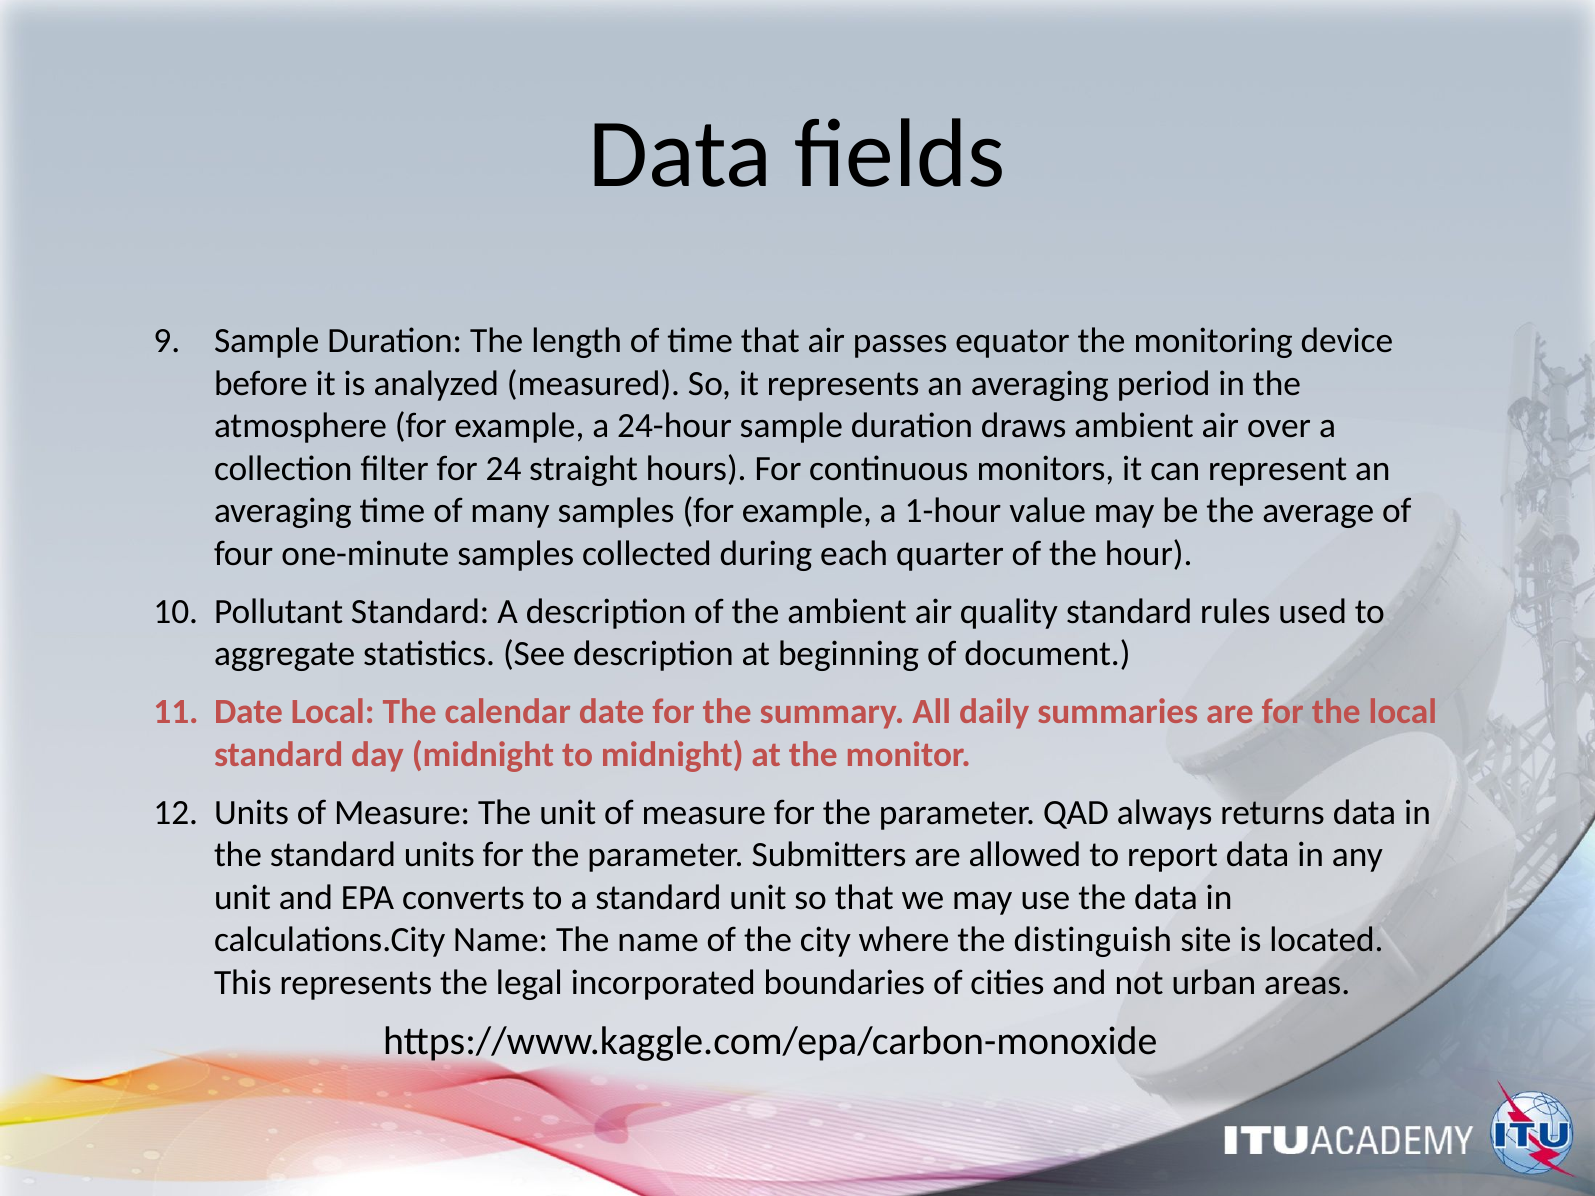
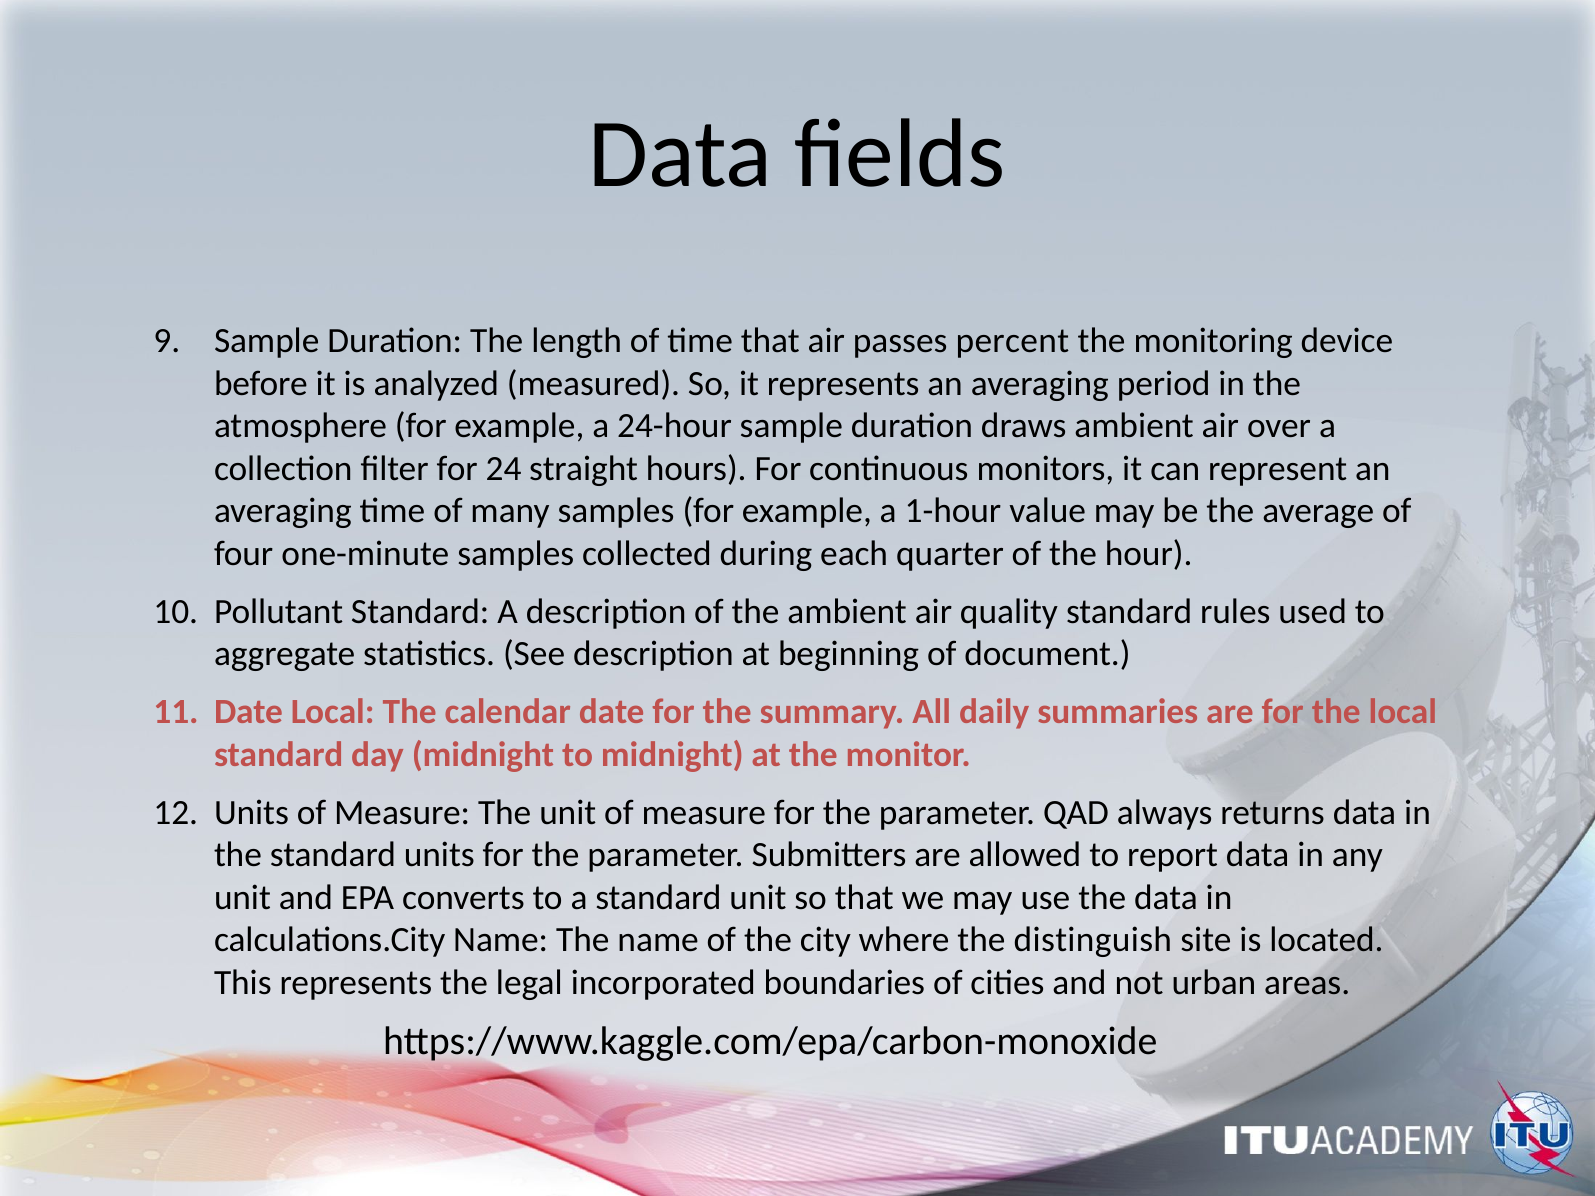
equator: equator -> percent (1012, 341)
